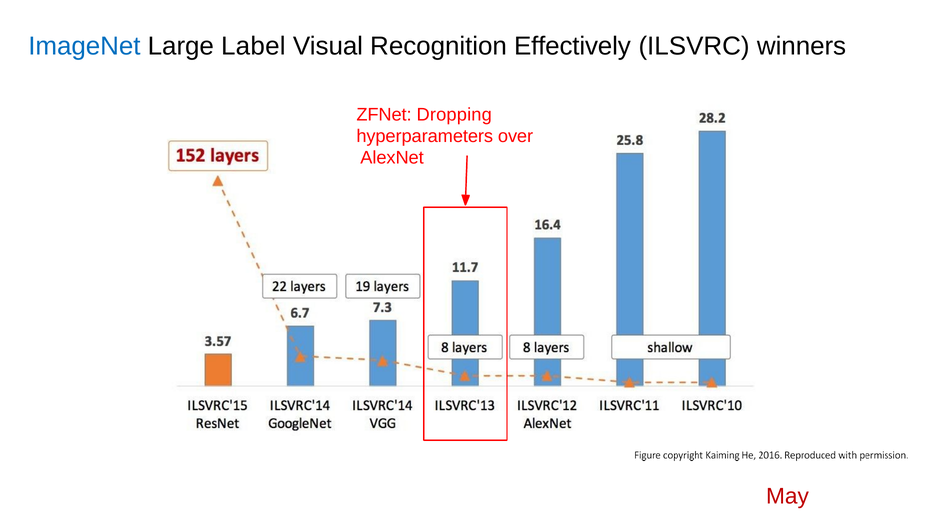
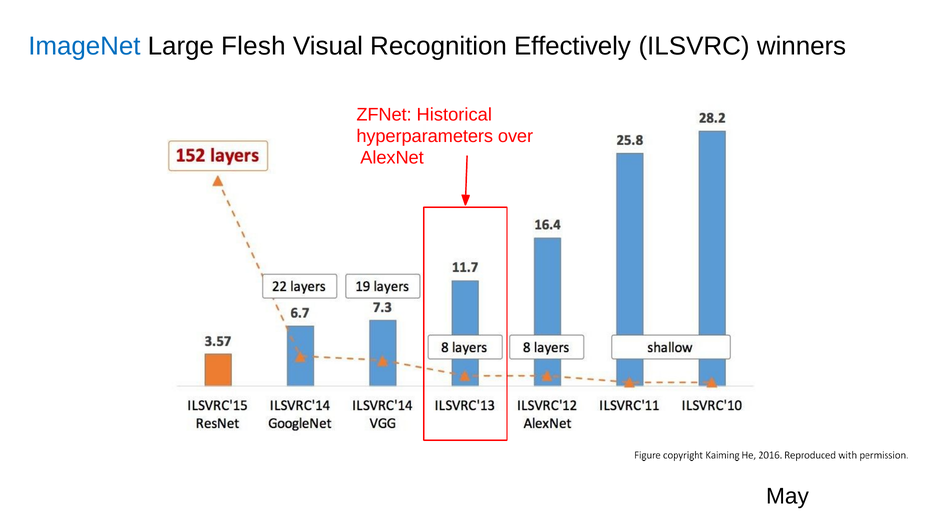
Label: Label -> Flesh (253, 46)
Dropping: Dropping -> Historical (454, 115)
May colour: red -> black (787, 497)
